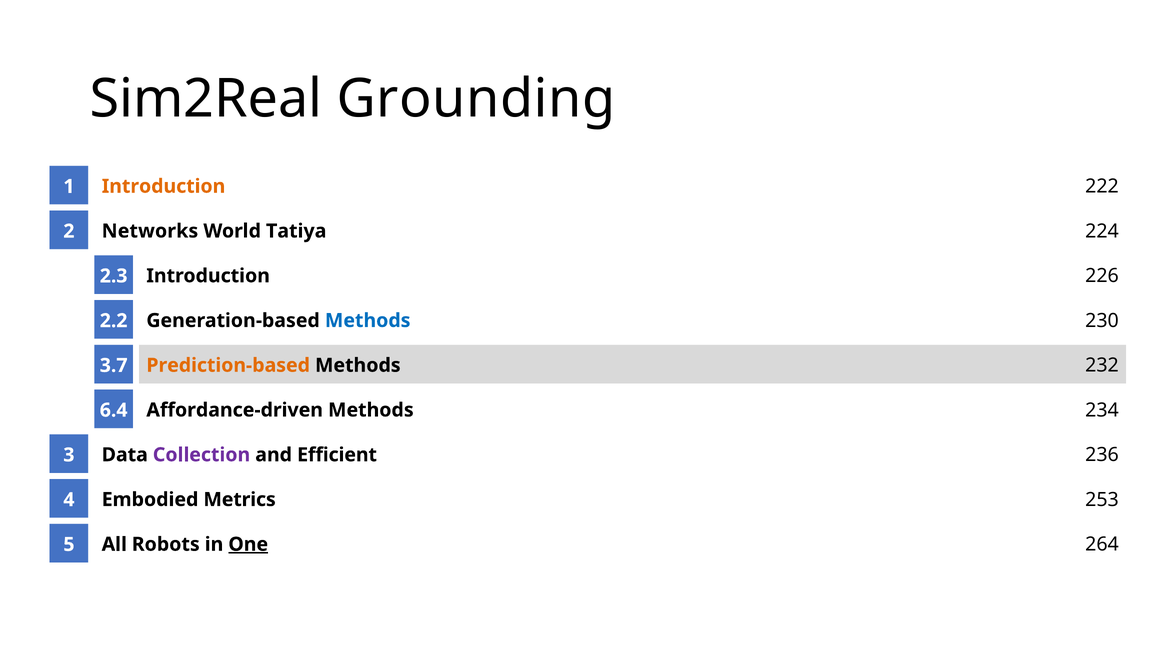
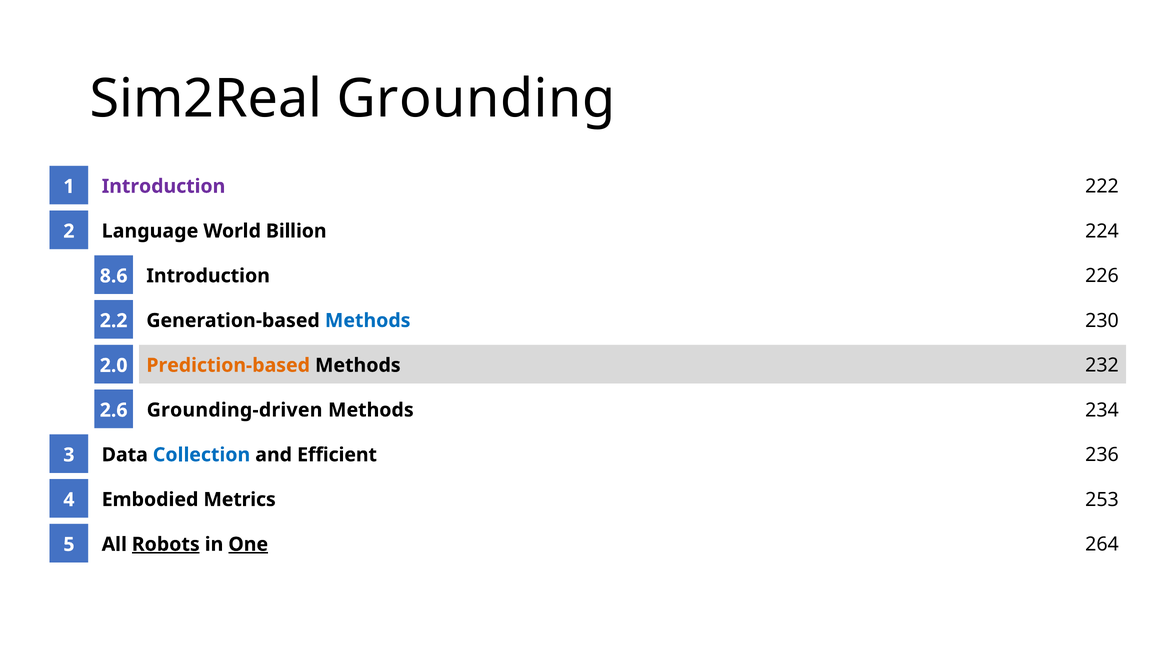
Introduction colour: orange -> purple (163, 186)
Networks: Networks -> Language (150, 231)
Tatiya: Tatiya -> Billion (296, 231)
2.3: 2.3 -> 8.6 (114, 276)
3.7: 3.7 -> 2.0 (114, 365)
Affordance-driven: Affordance-driven -> Grounding-driven (235, 410)
6.4: 6.4 -> 2.6 (114, 410)
Collection colour: purple -> blue (202, 454)
Robots underline: none -> present (166, 544)
